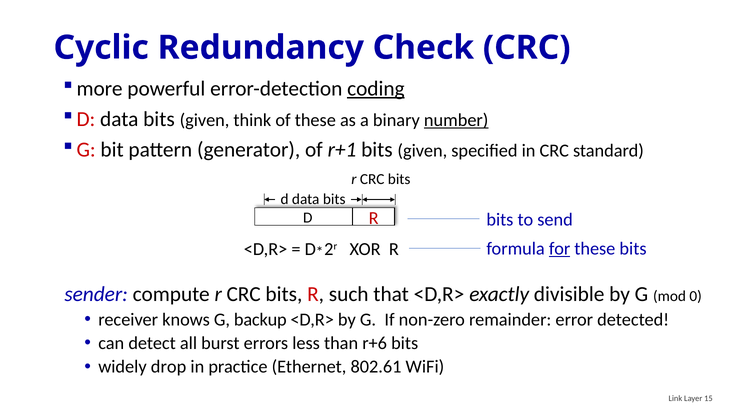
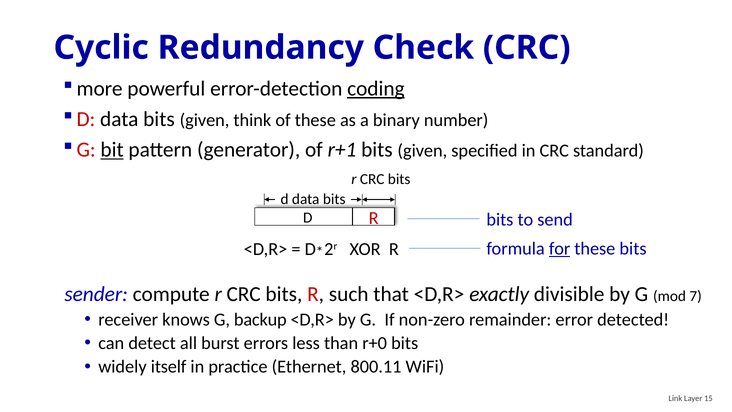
number underline: present -> none (456, 120)
bit underline: none -> present (112, 150)
0: 0 -> 7 (696, 296)
r+6: r+6 -> r+0 (375, 343)
drop: drop -> itself (169, 367)
802.61: 802.61 -> 800.11 (376, 367)
